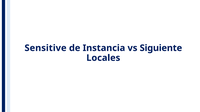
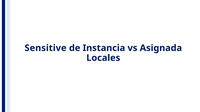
Siguiente: Siguiente -> Asignada (161, 48)
